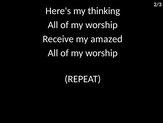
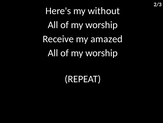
thinking: thinking -> without (104, 11)
